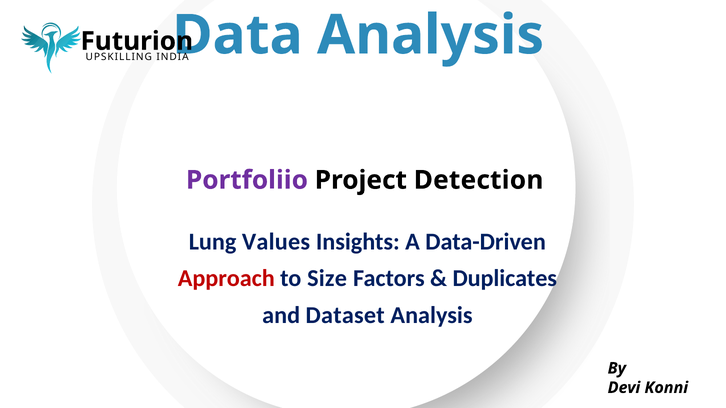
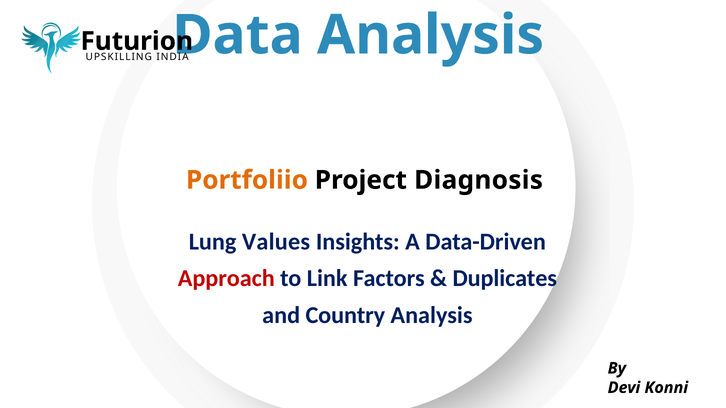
Portfoliio colour: purple -> orange (247, 180)
Detection: Detection -> Diagnosis (479, 180)
Size: Size -> Link (327, 279)
Dataset: Dataset -> Country (345, 315)
